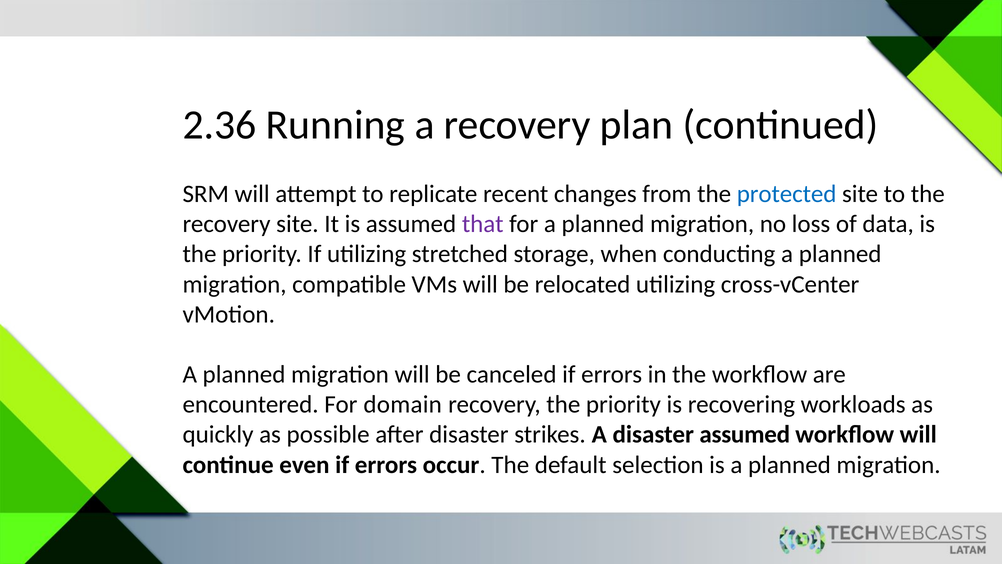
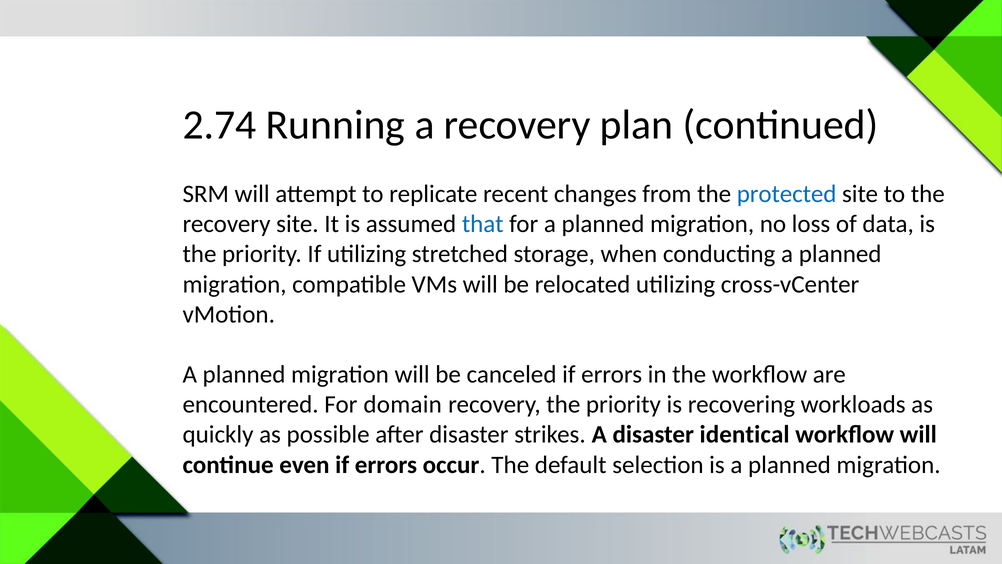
2.36: 2.36 -> 2.74 (219, 125)
that colour: purple -> blue (483, 224)
disaster assumed: assumed -> identical (745, 434)
